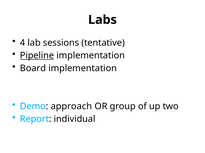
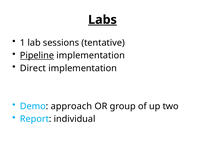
Labs underline: none -> present (102, 20)
4: 4 -> 1 (23, 43)
Board: Board -> Direct (33, 69)
